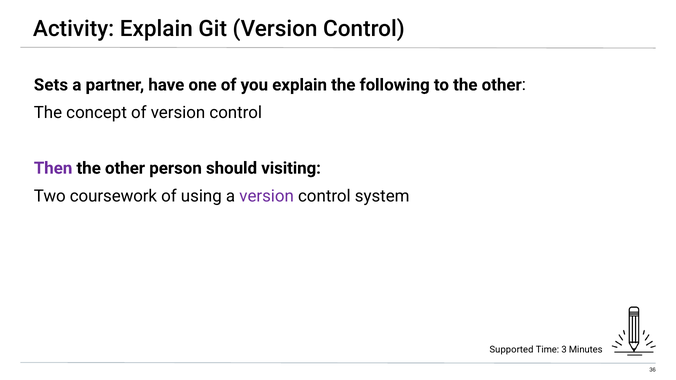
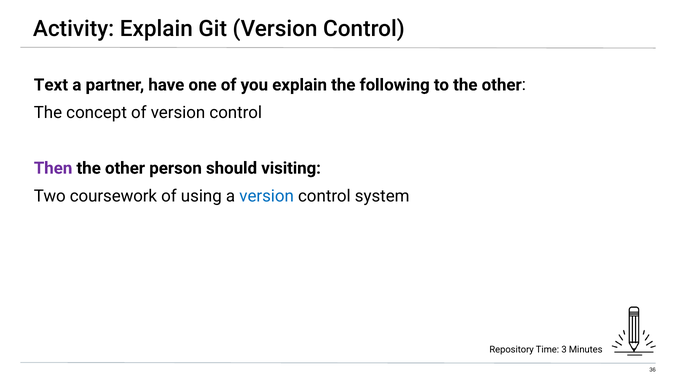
Sets: Sets -> Text (51, 85)
version colour: purple -> blue (267, 196)
Supported: Supported -> Repository (512, 350)
